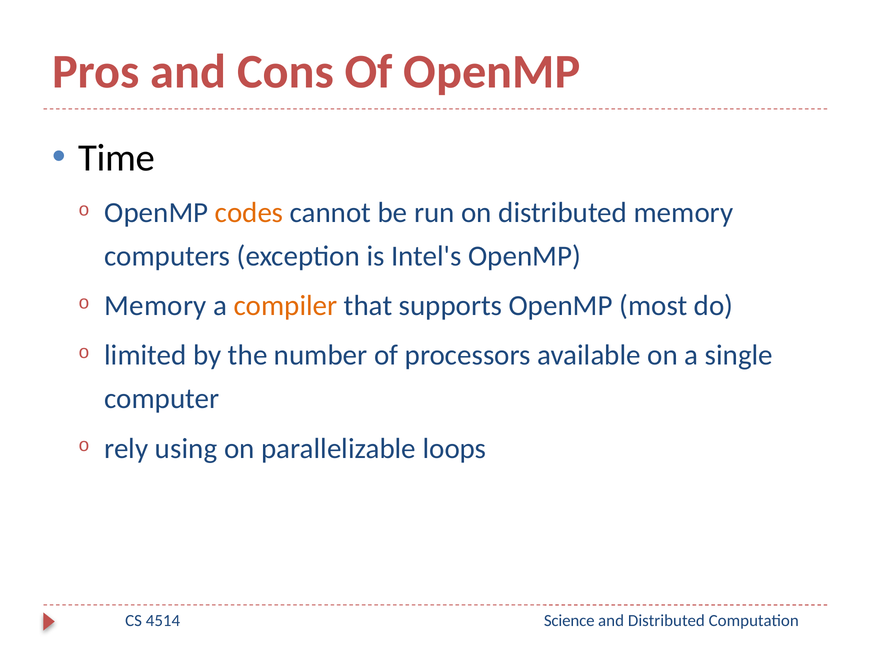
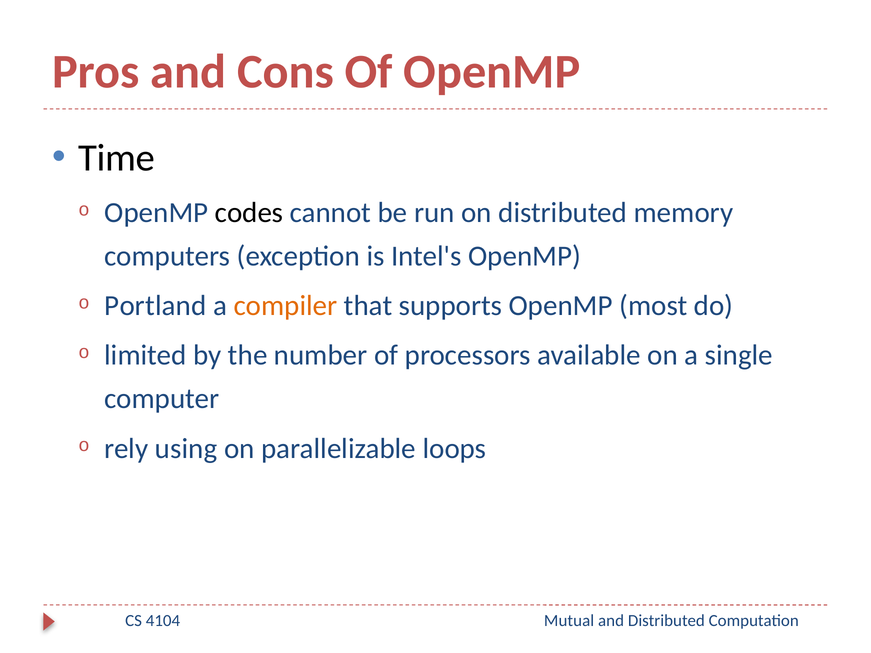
codes colour: orange -> black (249, 213)
Memory: Memory -> Portland (155, 306)
4514: 4514 -> 4104 (163, 621)
Science: Science -> Mutual (569, 621)
